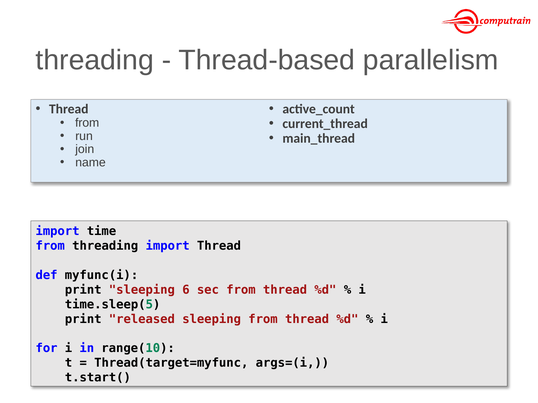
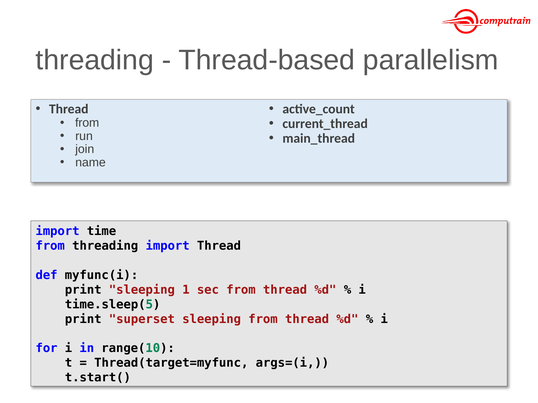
6: 6 -> 1 (186, 290)
released: released -> superset (142, 319)
